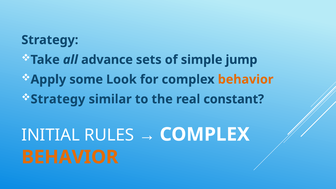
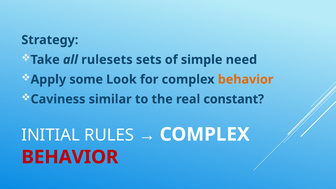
advance: advance -> rulesets (107, 60)
jump: jump -> need (241, 60)
Strategy: Strategy -> Caviness (58, 99)
BEHAVIOR colour: orange -> red (70, 157)
